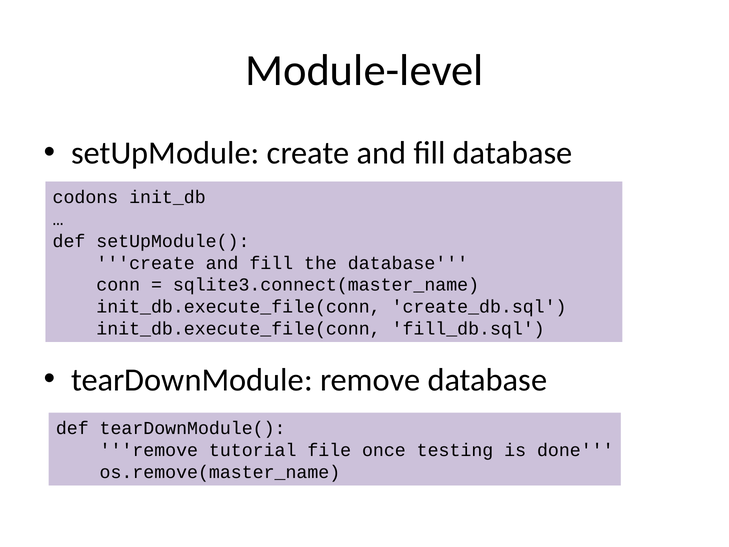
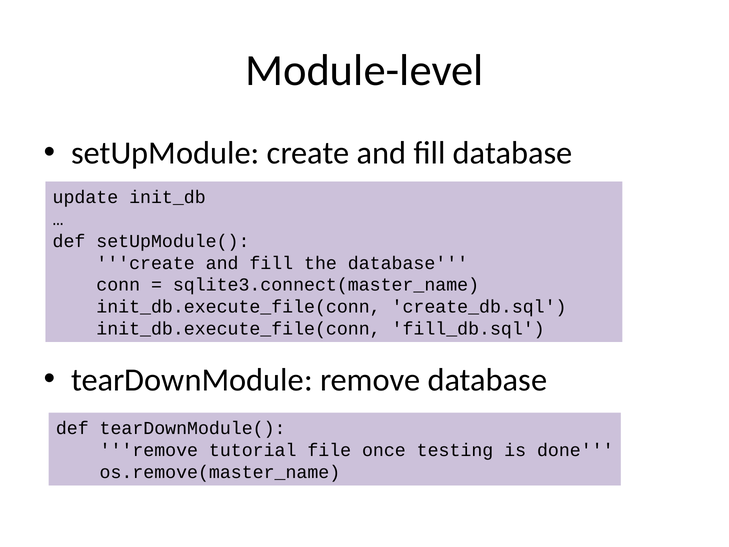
codons: codons -> update (85, 197)
